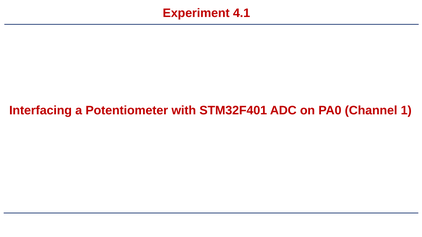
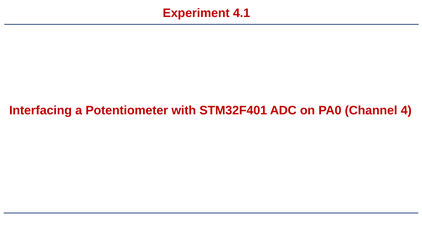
1: 1 -> 4 (406, 111)
